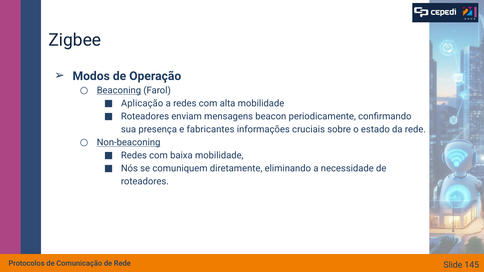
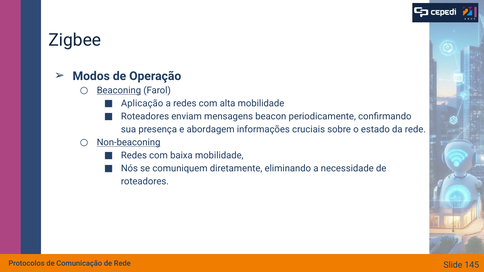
fabricantes: fabricantes -> abordagem (211, 130)
